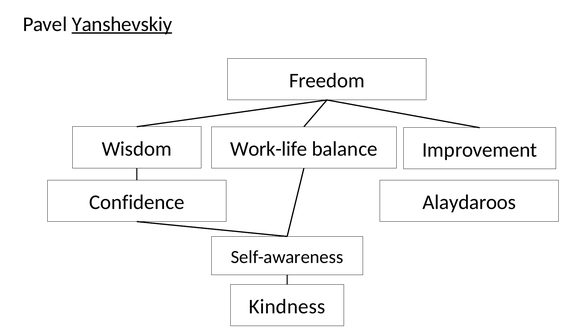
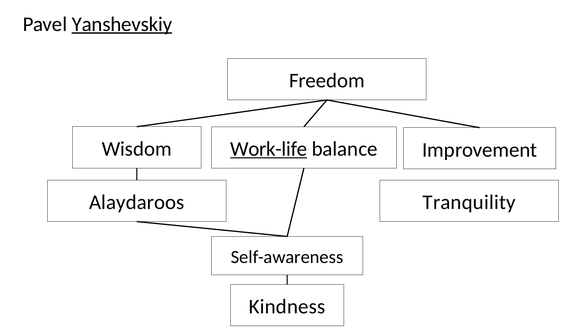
Work-life underline: none -> present (269, 149)
Confidence: Confidence -> Alaydaroos (137, 202)
Alaydaroos: Alaydaroos -> Tranquility (469, 202)
